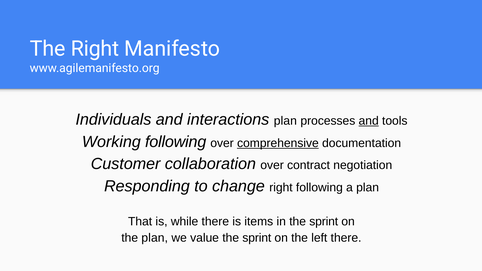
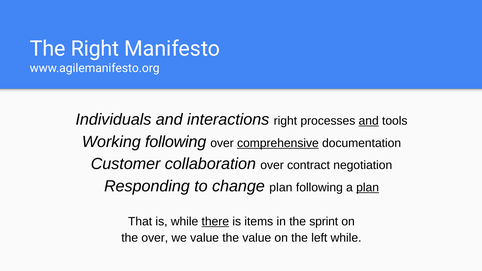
interactions plan: plan -> right (285, 121)
change right: right -> plan (281, 187)
plan underline: none -> present (368, 187)
there underline: none -> present (215, 222)
the plan: plan -> over (155, 238)
value the sprint: sprint -> value (257, 238)
left there: there -> while (346, 238)
